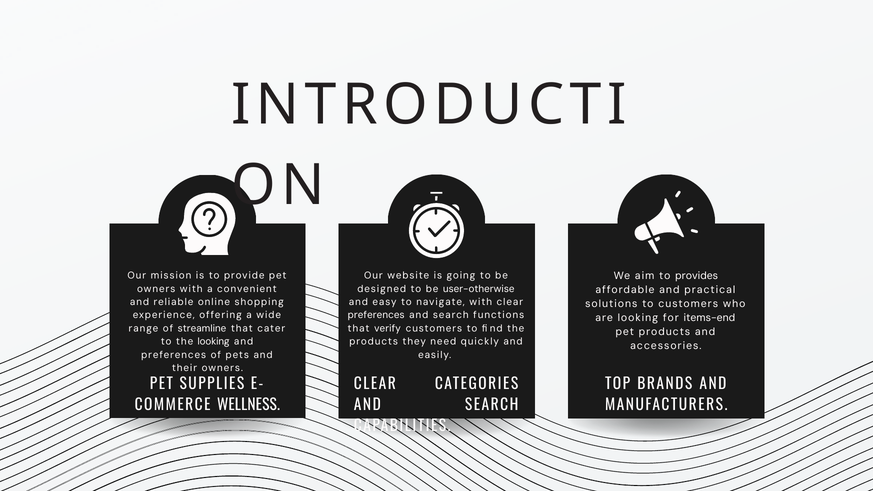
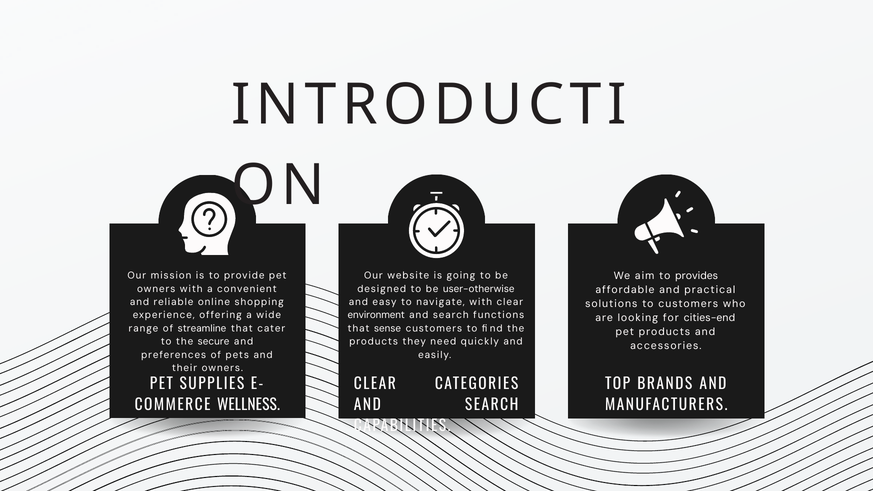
preferences: preferences -> environment (376, 315)
items-end: items-end -> cities-end (709, 318)
verify: verify -> sense (388, 328)
the looking: looking -> secure (214, 342)
